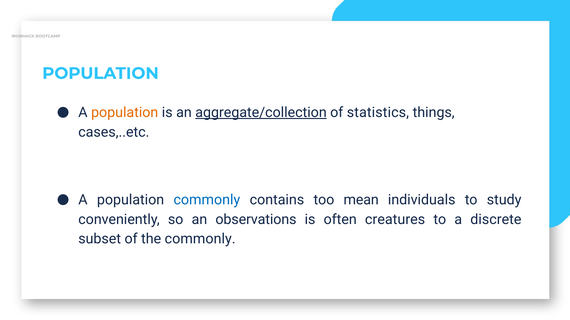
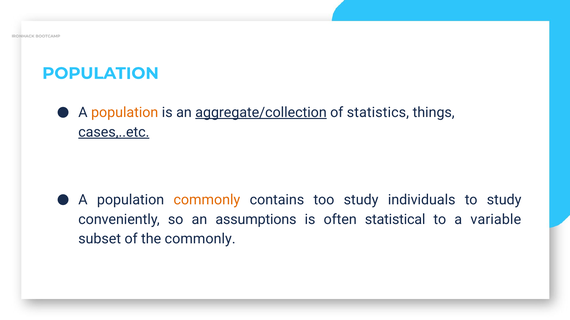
cases,..etc underline: none -> present (114, 132)
commonly colour: blue -> orange (207, 200)
too mean: mean -> study (361, 200)
observations: observations -> assumptions (256, 220)
creatures: creatures -> statistical (395, 220)
discrete: discrete -> variable (496, 220)
